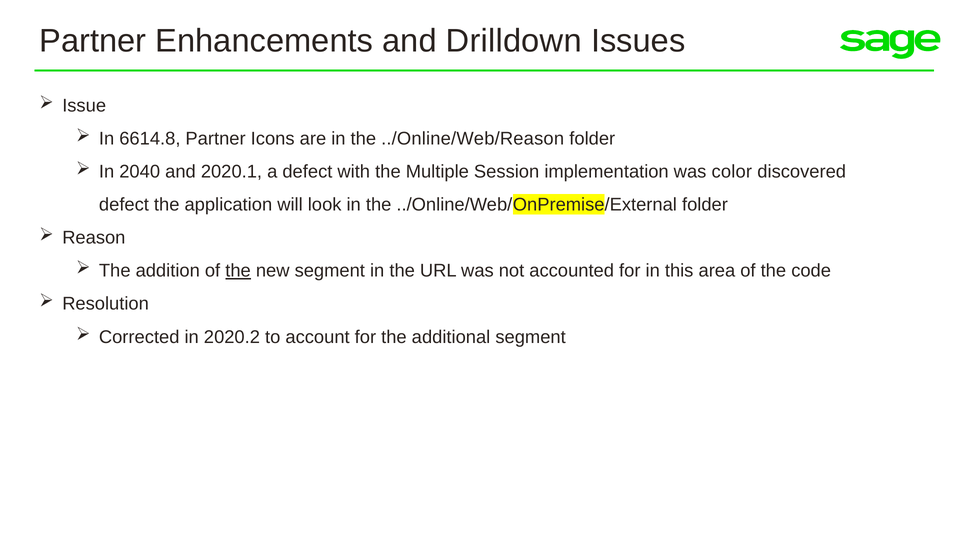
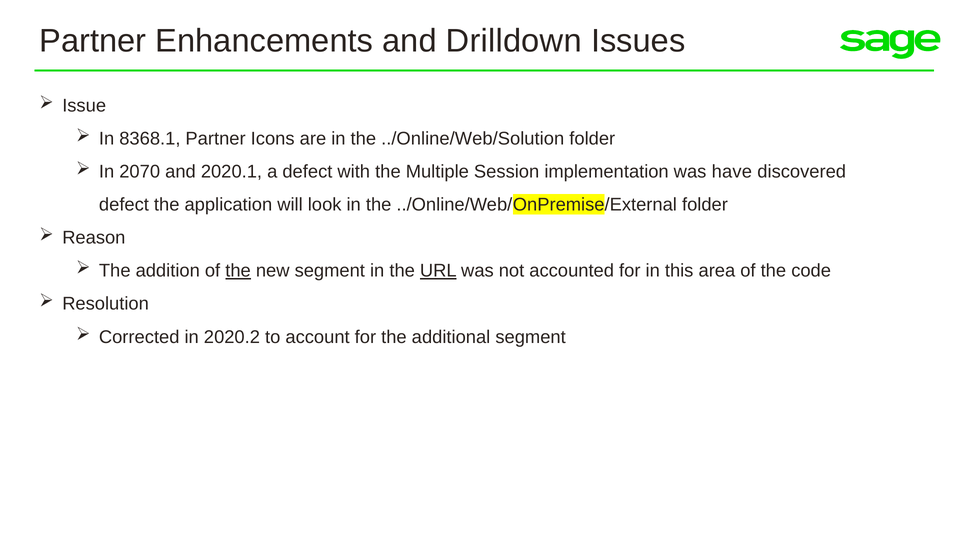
6614.8: 6614.8 -> 8368.1 (150, 139)
../Online/Web/Reason: ../Online/Web/Reason -> ../Online/Web/Solution (473, 139)
2040: 2040 -> 2070 (140, 172)
color: color -> have (732, 172)
URL underline: none -> present (438, 271)
